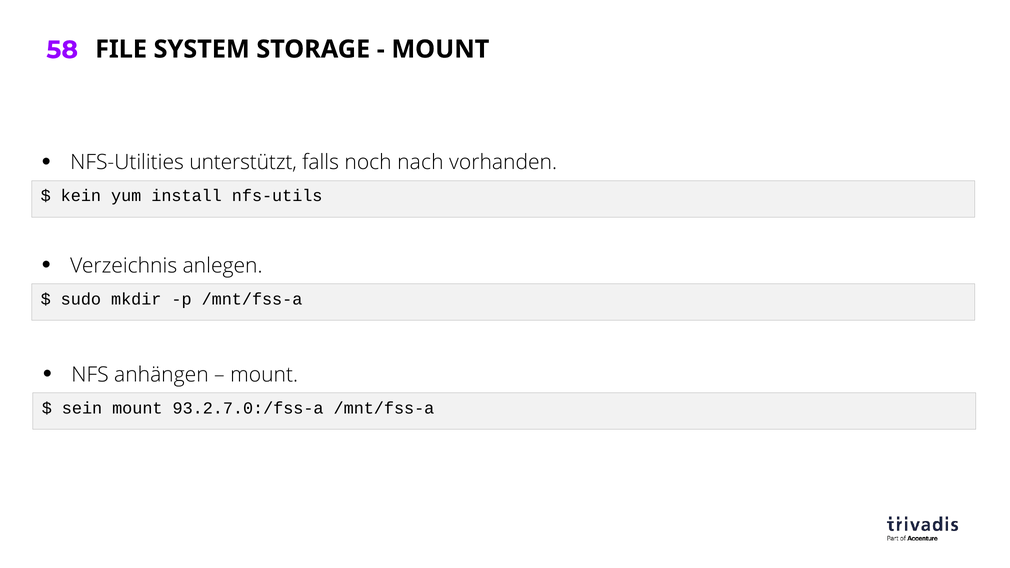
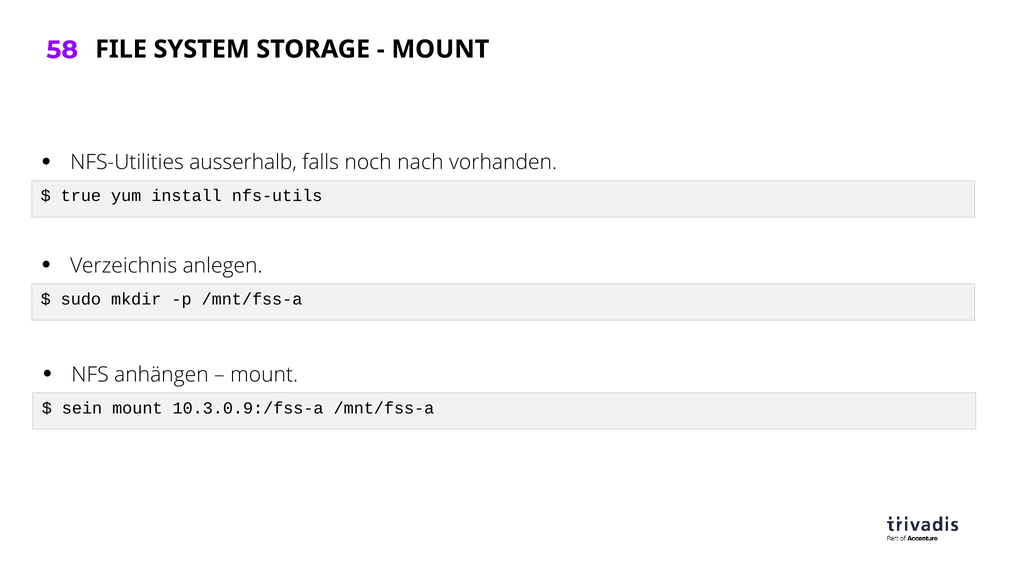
unterstützt: unterstützt -> ausserhalb (243, 163)
kein: kein -> true (81, 196)
93.2.7.0:/fss-a: 93.2.7.0:/fss-a -> 10.3.0.9:/fss-a (248, 408)
